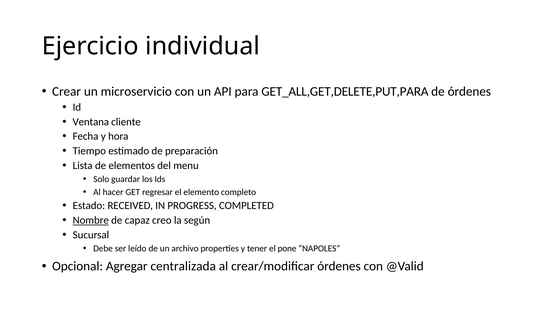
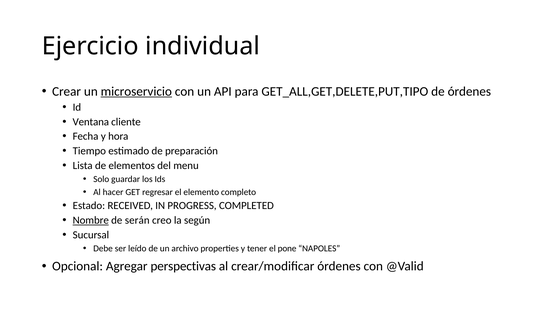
microservicio underline: none -> present (136, 91)
GET_ALL,GET,DELETE,PUT,PARA: GET_ALL,GET,DELETE,PUT,PARA -> GET_ALL,GET,DELETE,PUT,TIPO (345, 91)
capaz: capaz -> serán (137, 220)
centralizada: centralizada -> perspectivas (183, 266)
